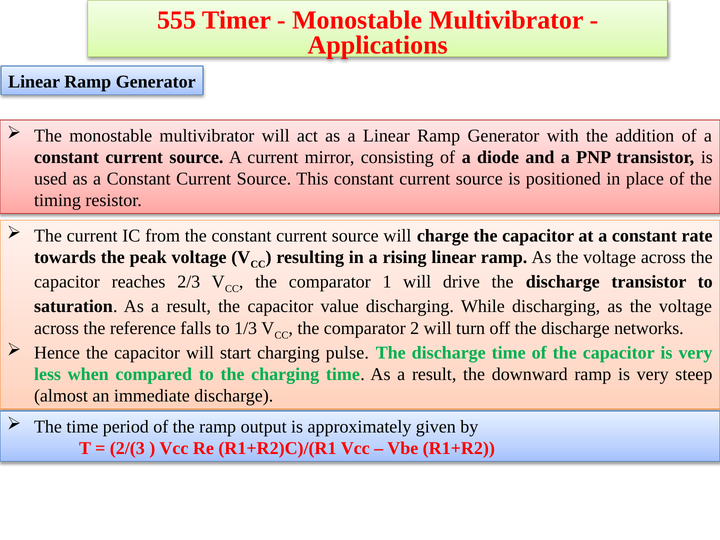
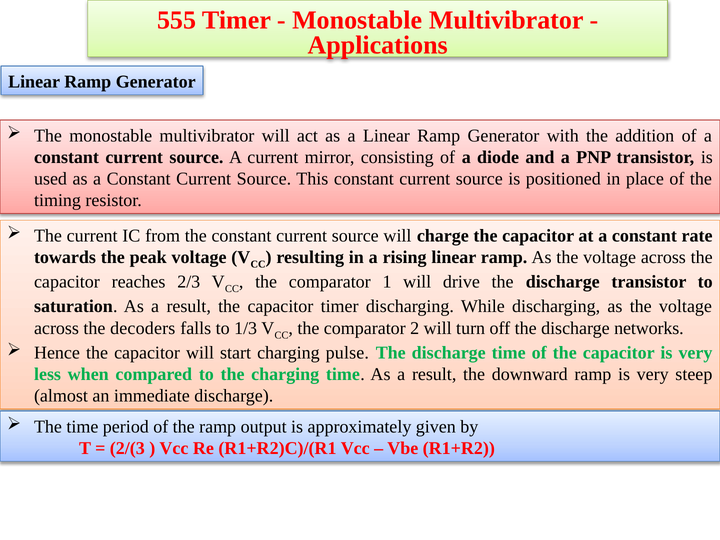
capacitor value: value -> timer (340, 307)
reference: reference -> decoders (143, 328)
